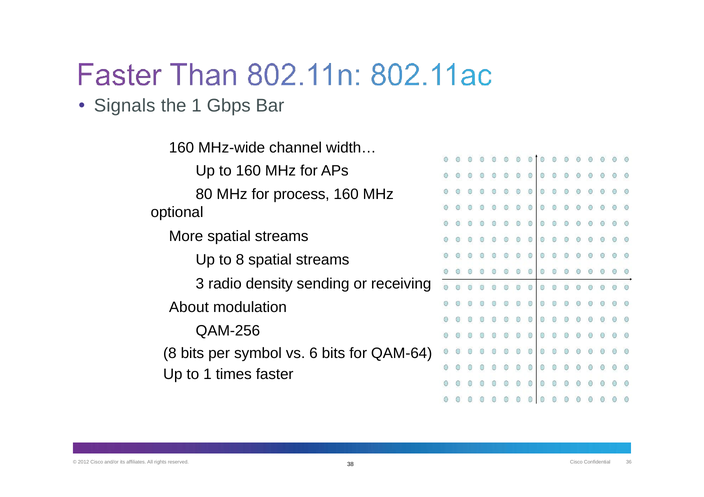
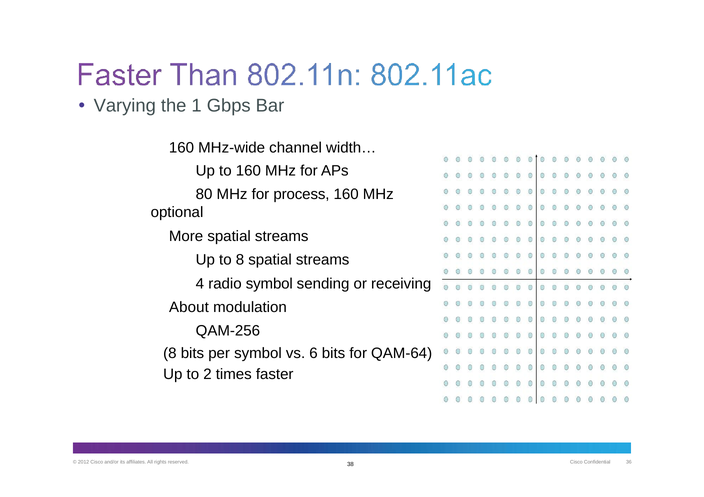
Signals: Signals -> Varying (125, 106)
3: 3 -> 4 (200, 284)
radio density: density -> symbol (269, 284)
to 1: 1 -> 2 (207, 375)
